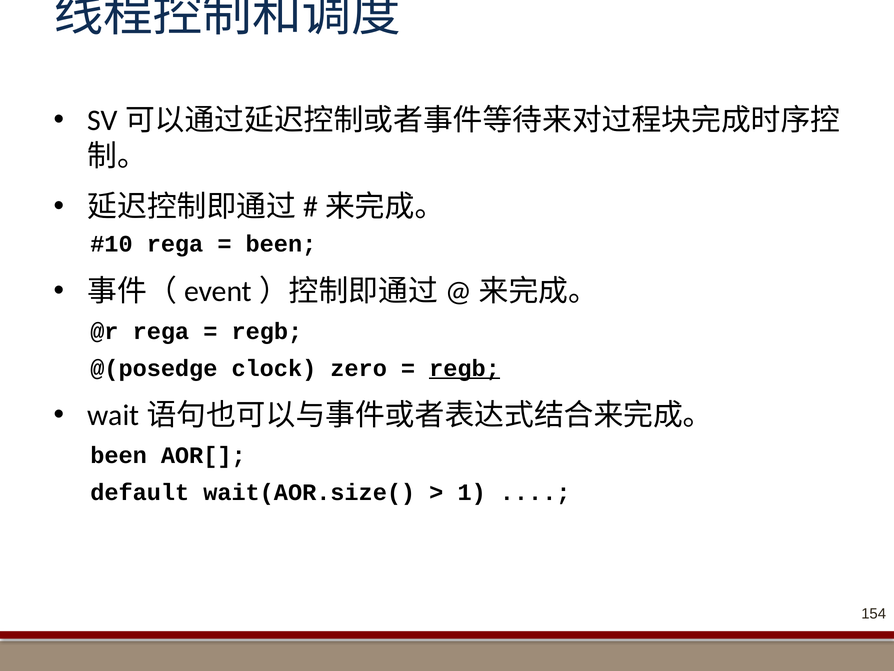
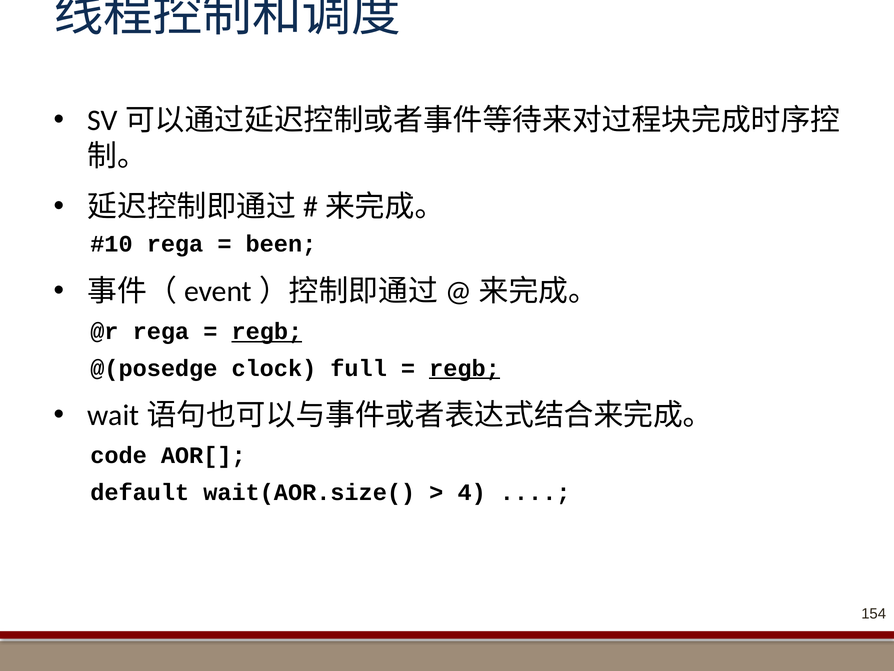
regb underline: none -> present (267, 331)
zero: zero -> full (359, 368)
been: been -> code (119, 455)
1: 1 -> 4 (472, 492)
